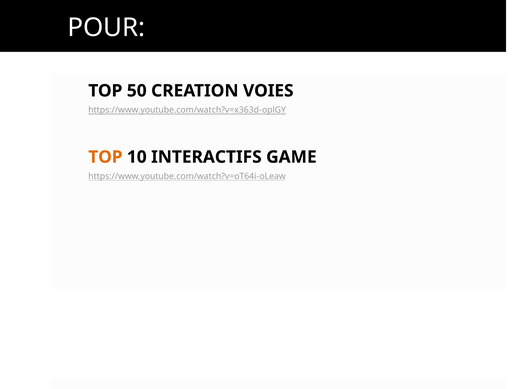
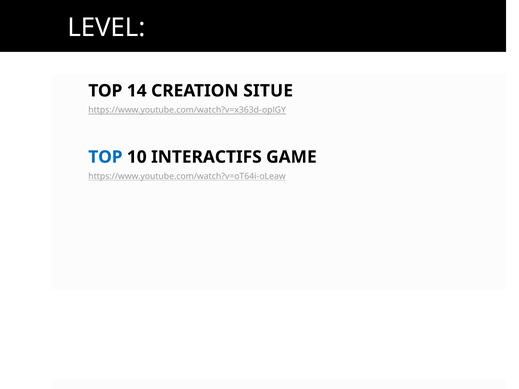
POUR: POUR -> LEVEL (106, 28)
50: 50 -> 14 (137, 91)
VOIES: VOIES -> SITUE (268, 91)
TOP colour: orange -> blue (105, 157)
